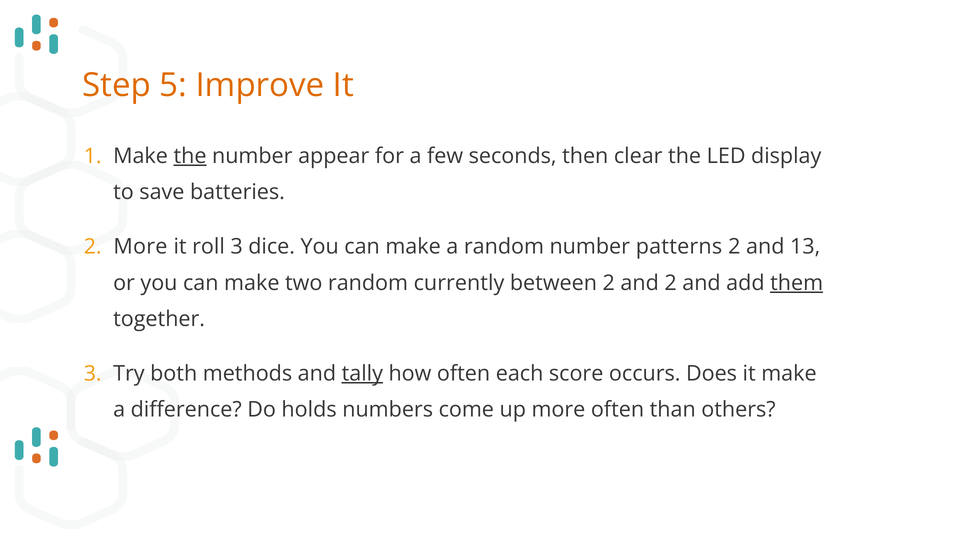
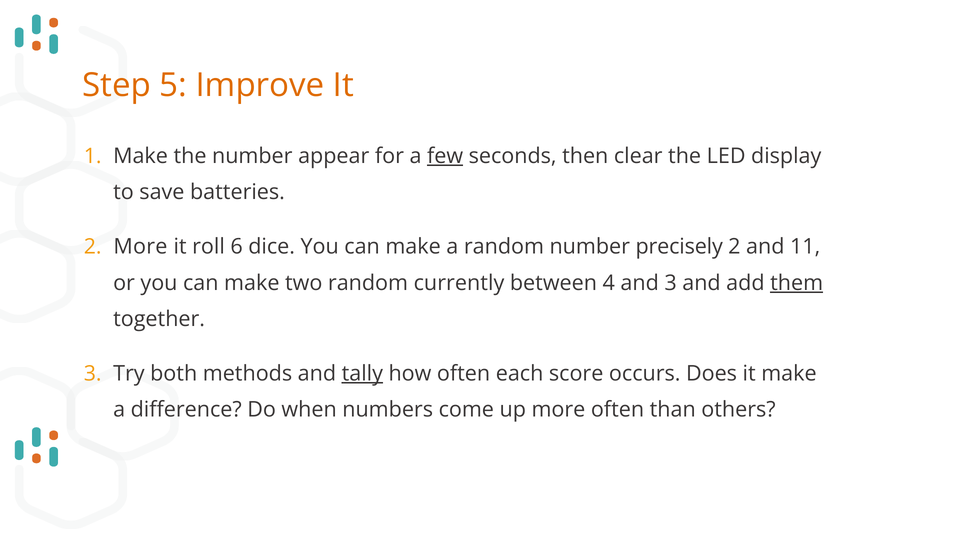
the underline: present -> none (190, 156)
few underline: none -> present (445, 156)
roll 3: 3 -> 6 (237, 247)
patterns: patterns -> precisely (679, 247)
13: 13 -> 11 (805, 247)
between 2: 2 -> 4 (609, 283)
and 2: 2 -> 3 (671, 283)
holds: holds -> when (309, 410)
